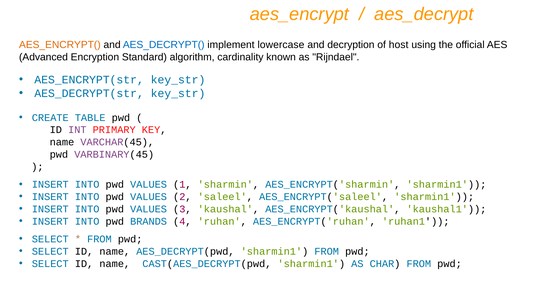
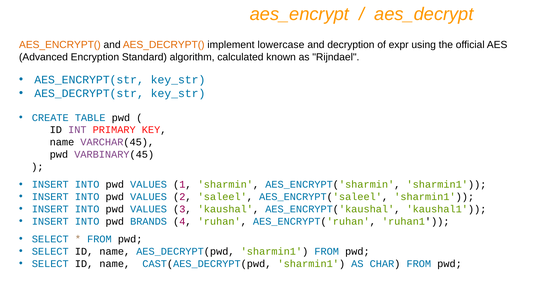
AES_DECRYPT( colour: blue -> orange (164, 45)
host: host -> expr (399, 45)
cardinality: cardinality -> calculated (240, 57)
